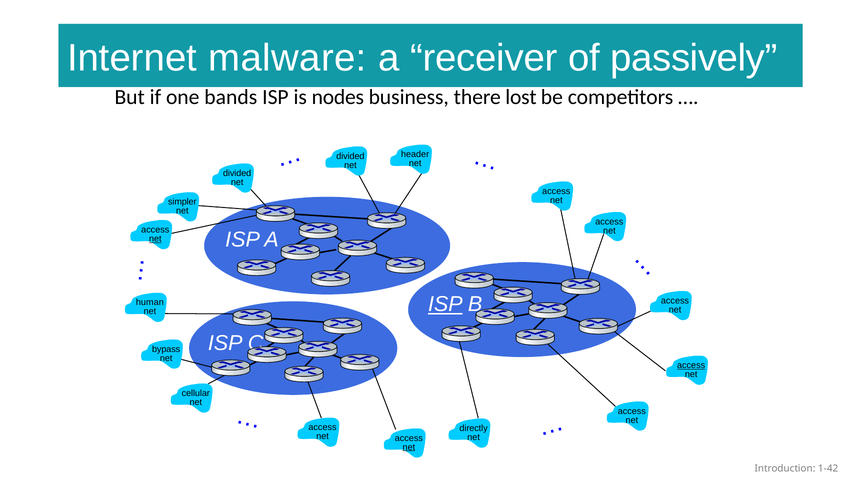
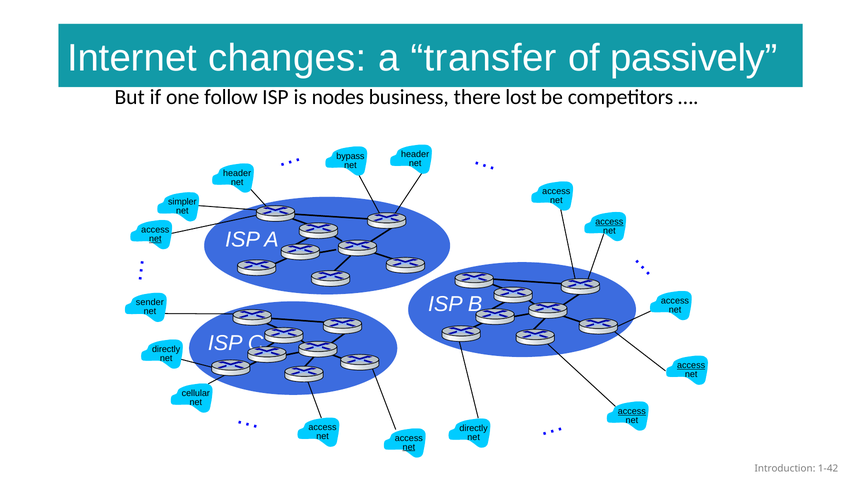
malware: malware -> changes (287, 58)
receiver: receiver -> transfer (484, 58)
bands: bands -> follow (231, 97)
divided: divided -> bypass (350, 156)
divided: divided -> header (237, 173)
access underline: none -> present (609, 222)
ISP underline: present -> none (445, 305)
human: human -> sender (150, 303)
bypass: bypass -> directly (166, 349)
access underline: none -> present (632, 412)
